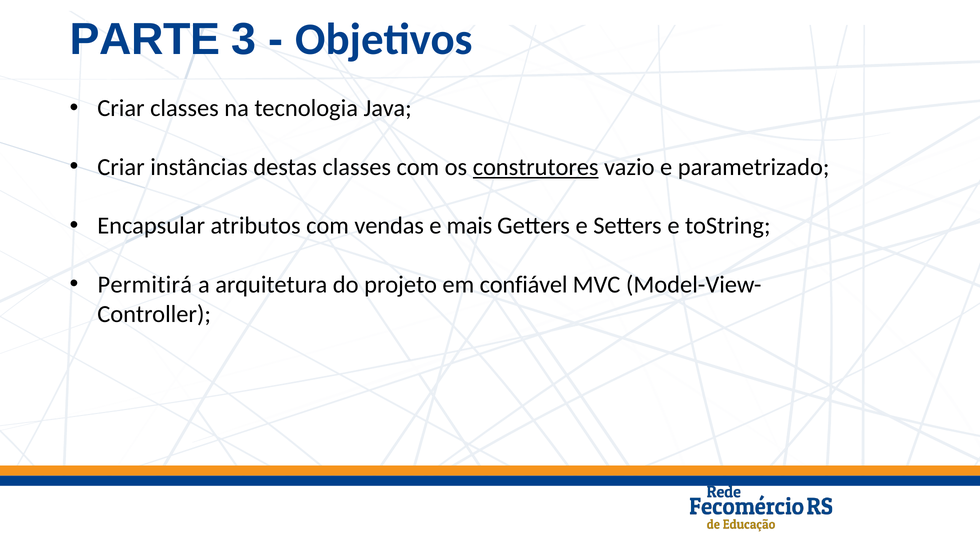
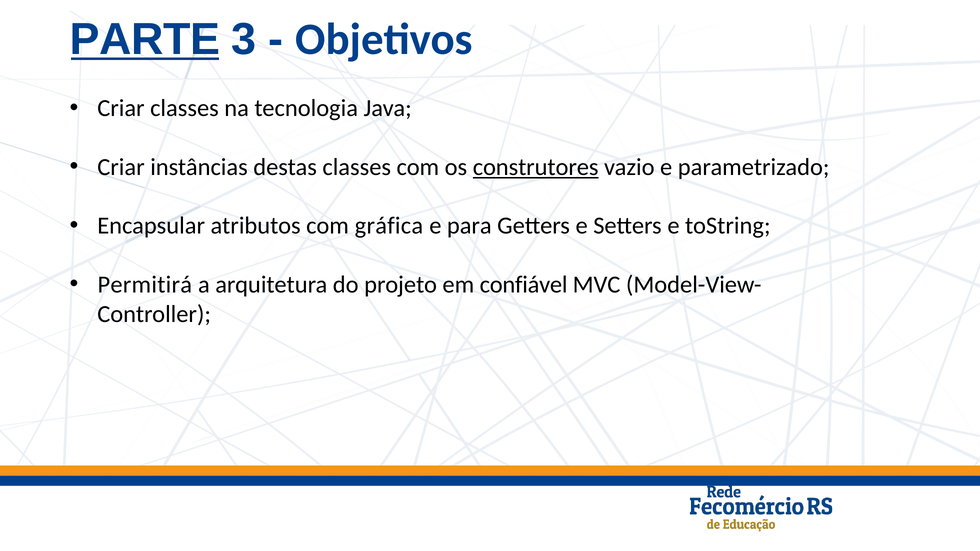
PARTE underline: none -> present (145, 40)
vendas: vendas -> gráfica (389, 226)
mais: mais -> para (469, 226)
